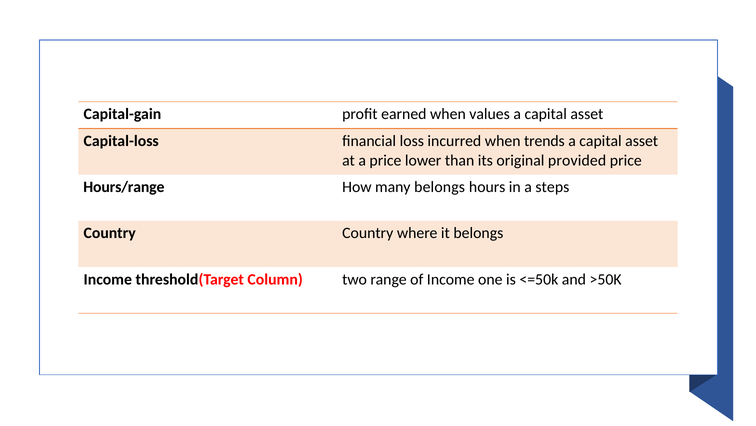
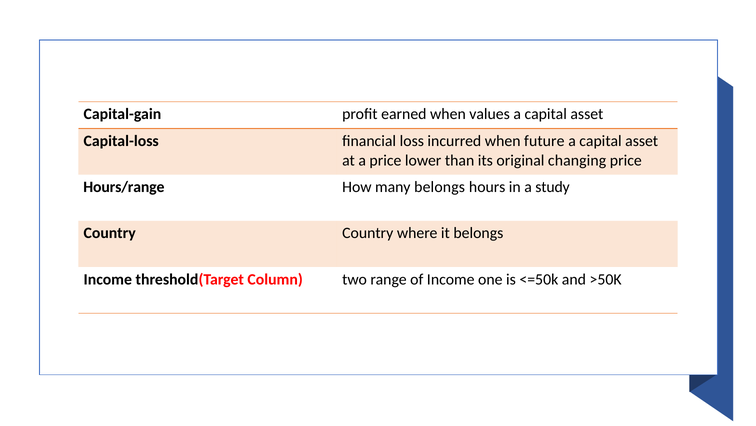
trends: trends -> future (544, 141)
provided: provided -> changing (577, 160)
steps: steps -> study (553, 187)
